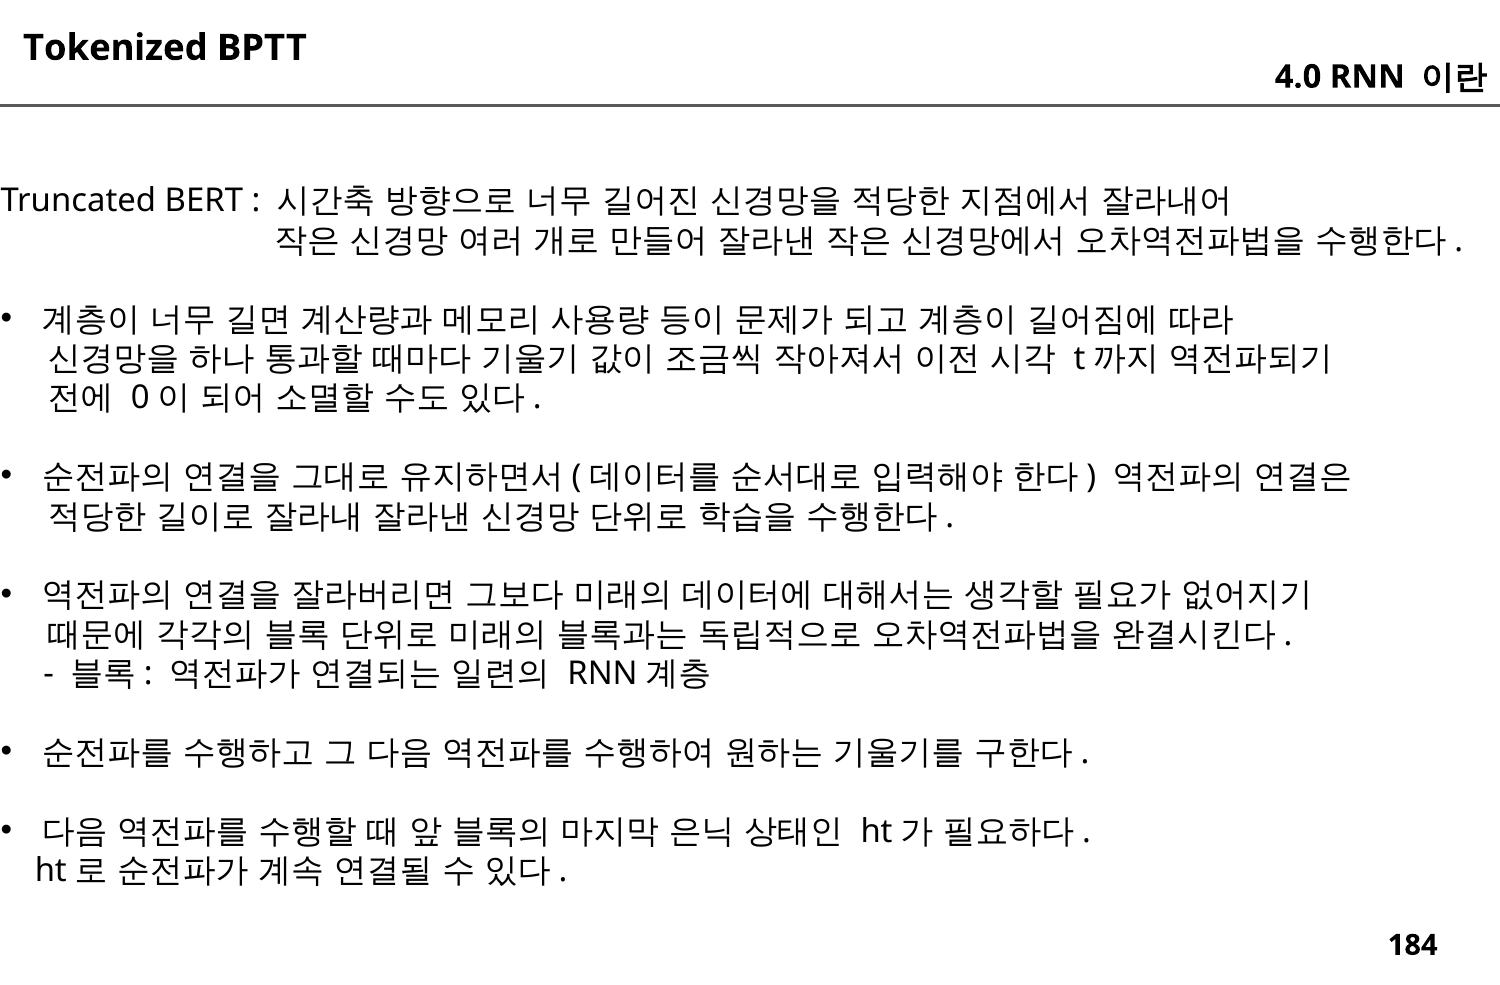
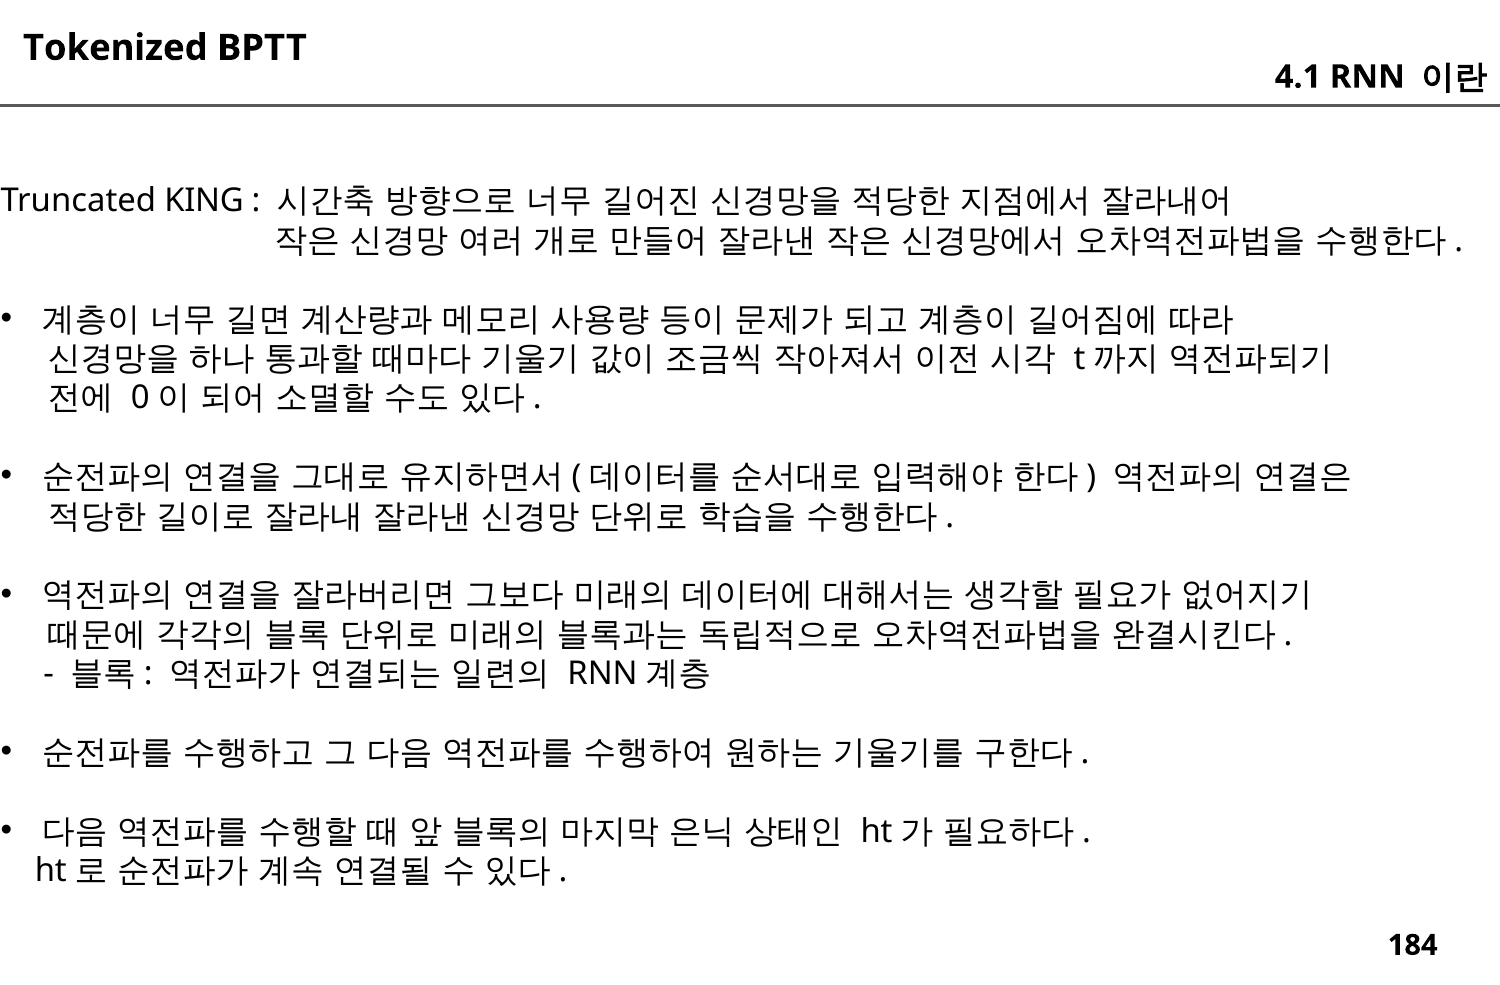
4.0: 4.0 -> 4.1 (1298, 77)
BERT: BERT -> KING (204, 201)
